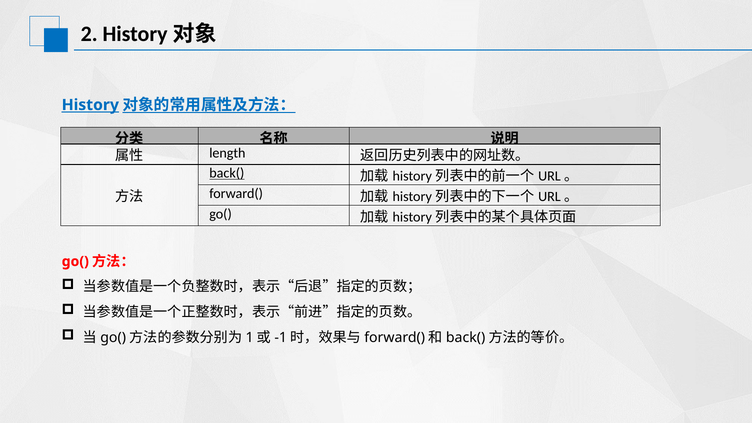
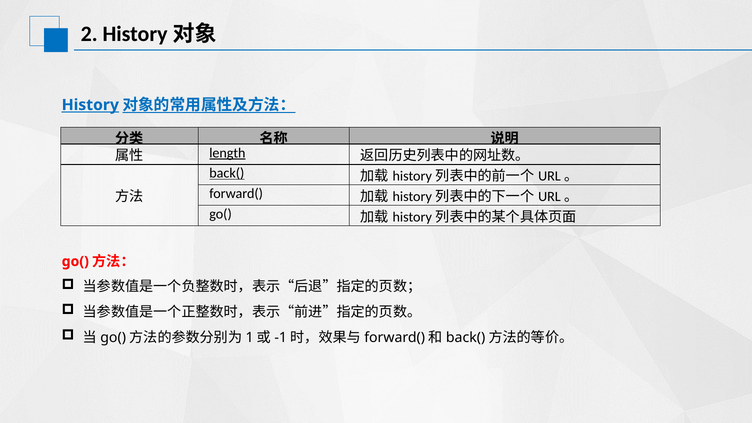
length underline: none -> present (227, 153)
